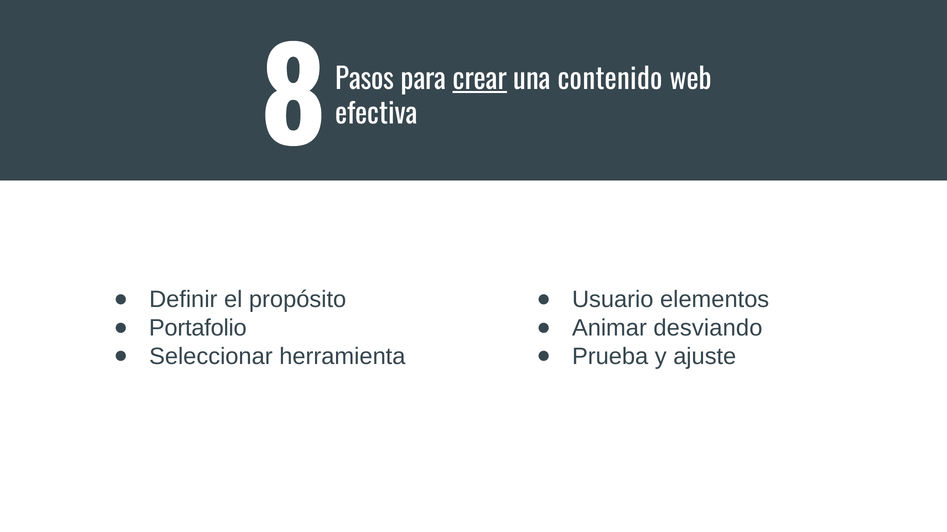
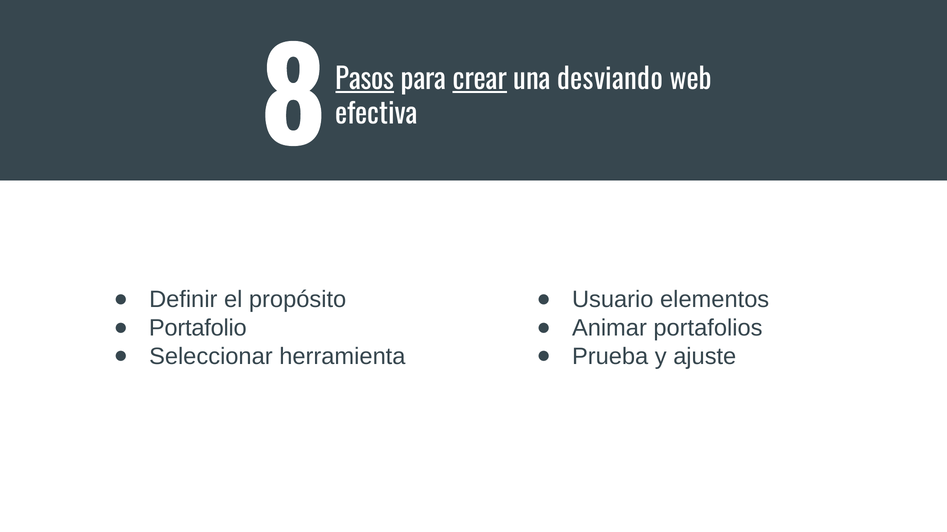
Pasos underline: none -> present (365, 80)
contenido: contenido -> desviando (610, 80)
desviando: desviando -> portafolios (708, 328)
